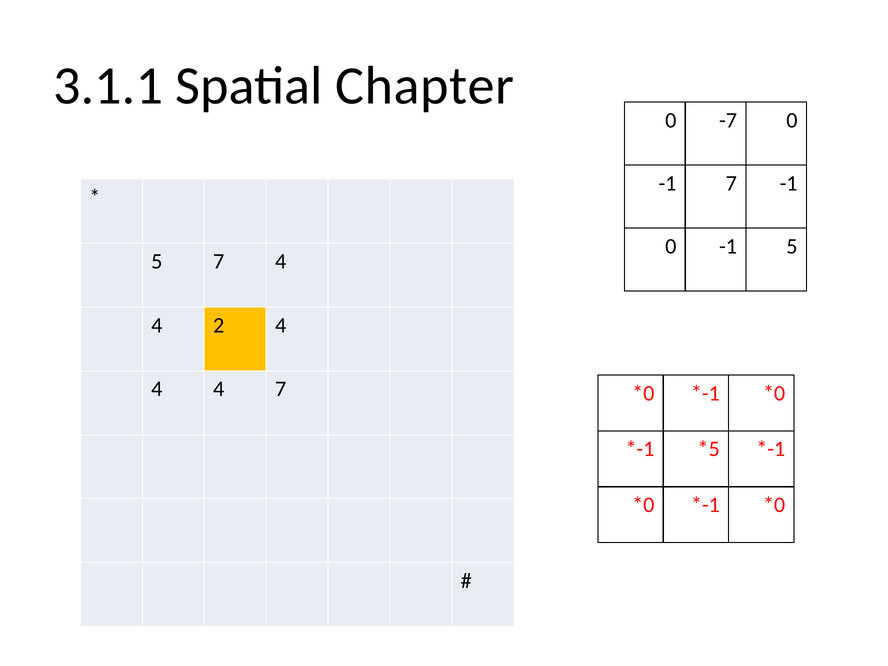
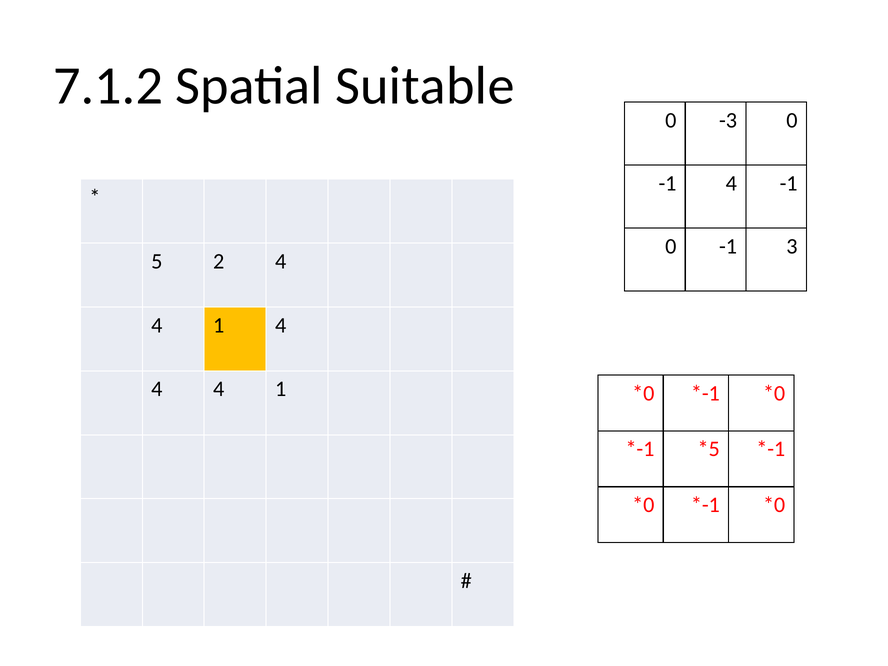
3.1.1: 3.1.1 -> 7.1.2 (108, 86)
Chapter: Chapter -> Suitable (425, 86)
-7: -7 -> -3 (728, 120)
-1 7: 7 -> 4 (731, 183)
-1 5: 5 -> 3 (792, 246)
5 7: 7 -> 2 (219, 261)
2: 2 -> 1 (219, 325)
7: 7 -> 1 (281, 389)
